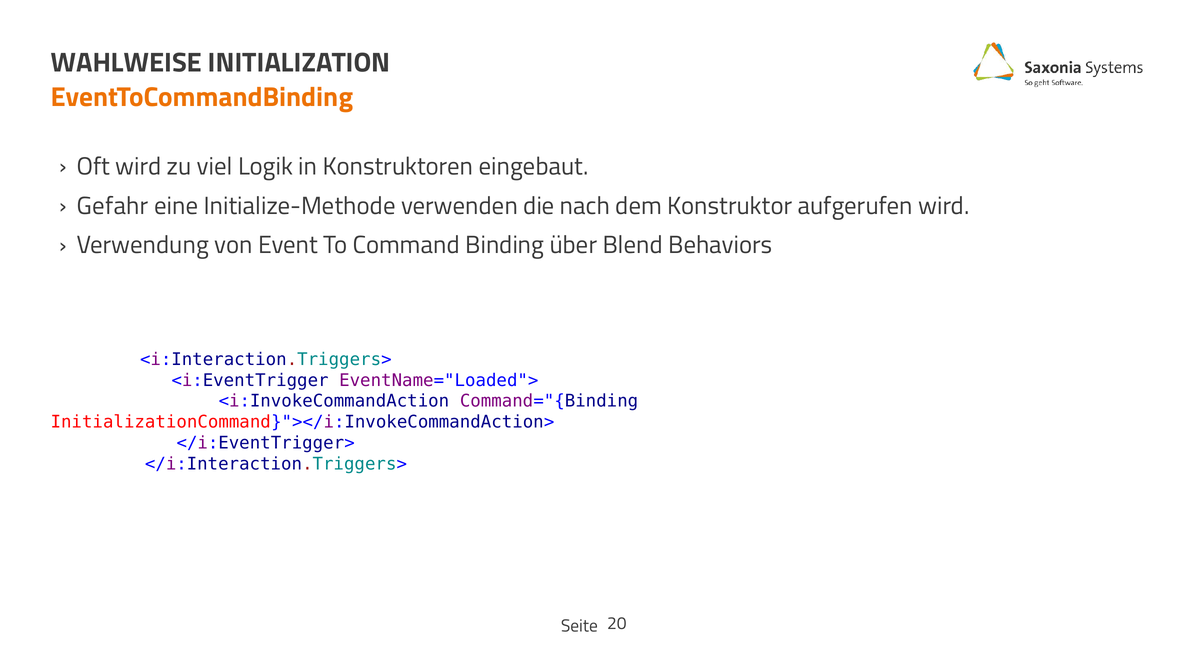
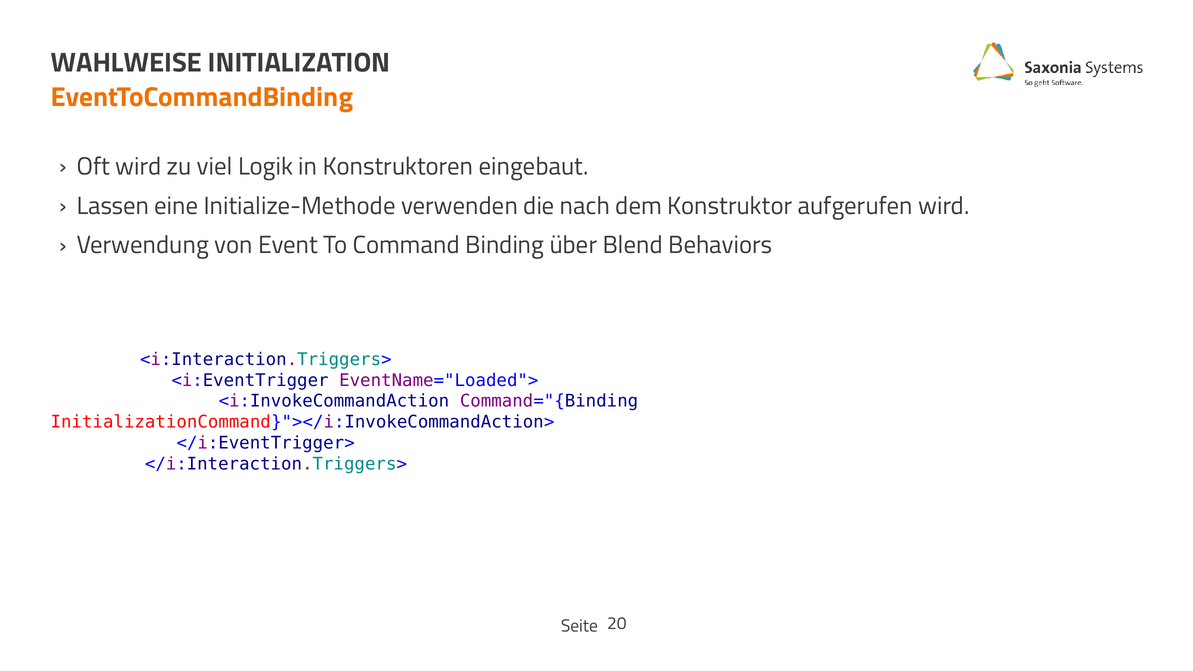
Gefahr: Gefahr -> Lassen (113, 206)
